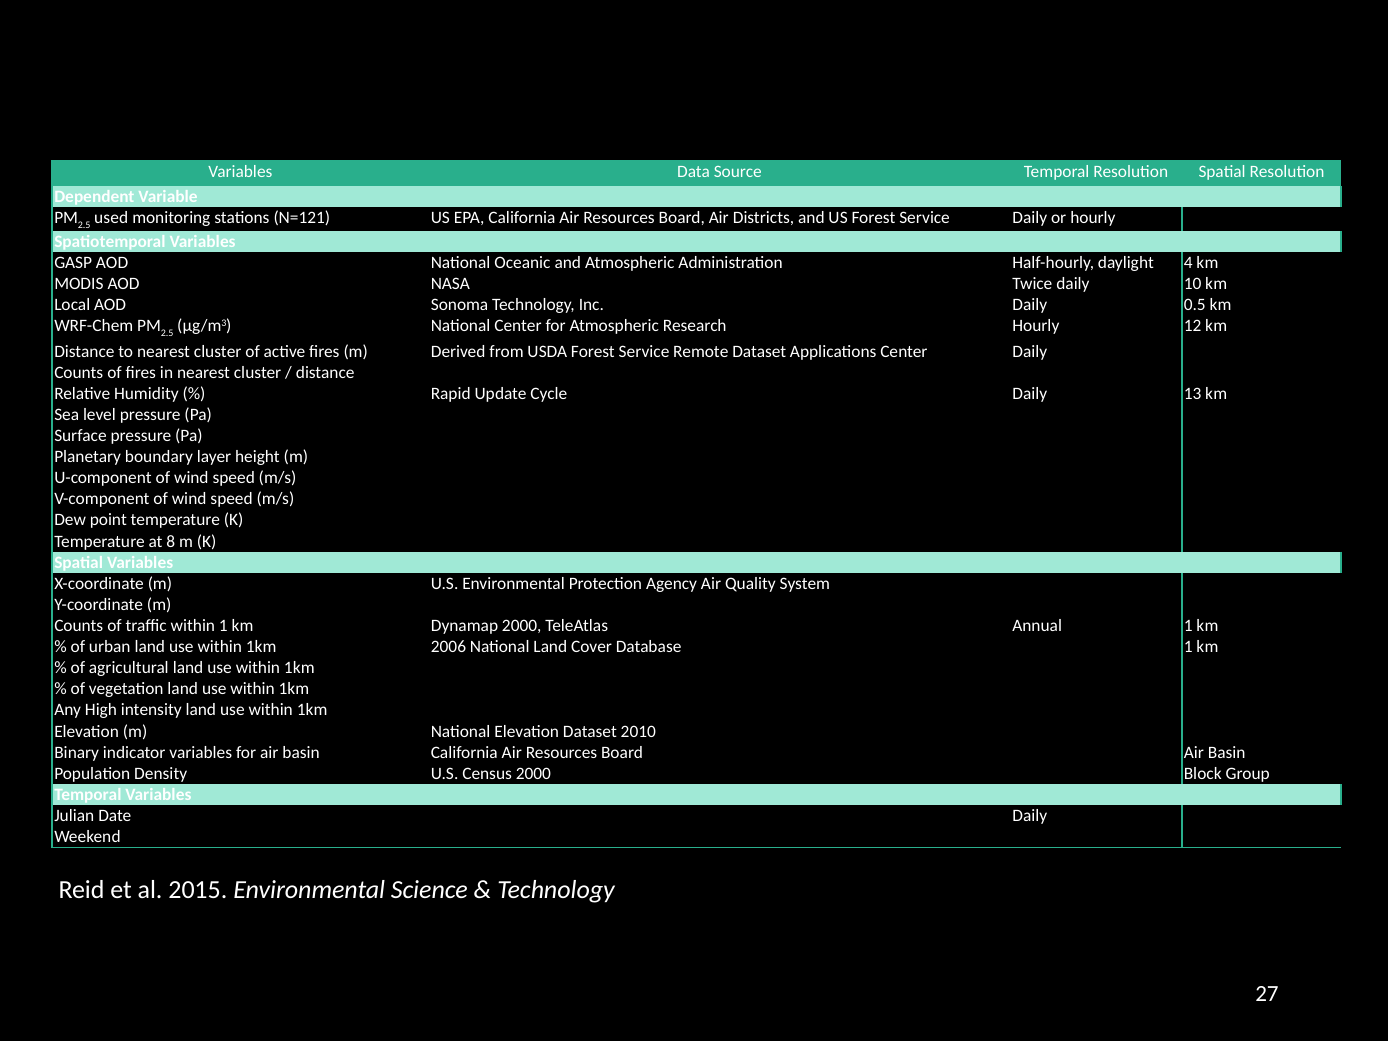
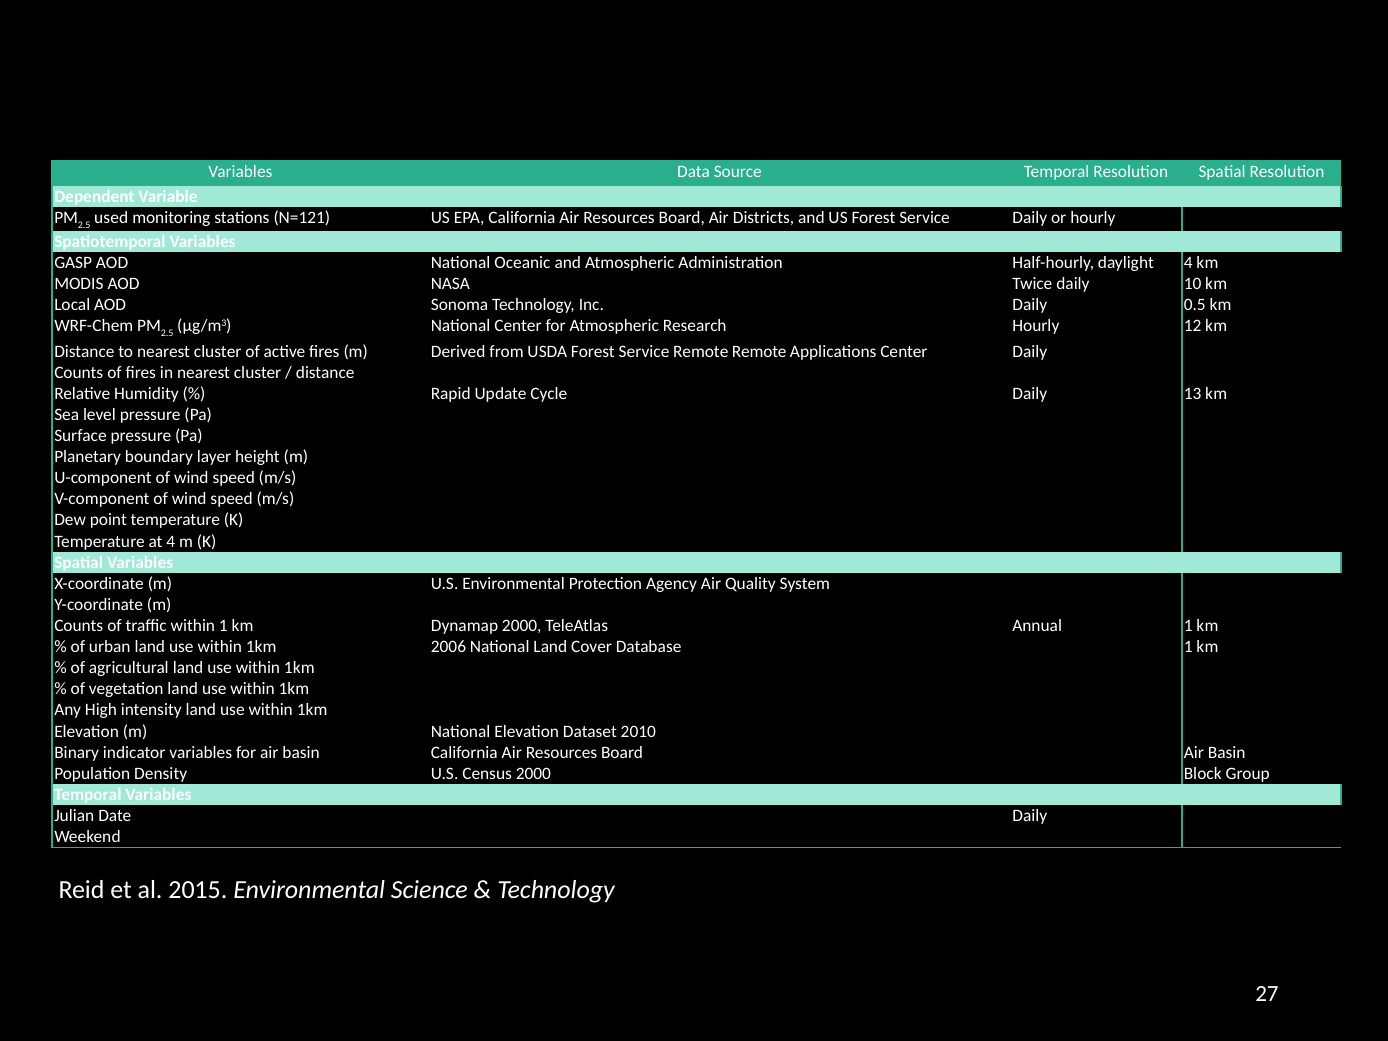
Remote Dataset: Dataset -> Remote (759, 351)
at 8: 8 -> 4 (171, 541)
